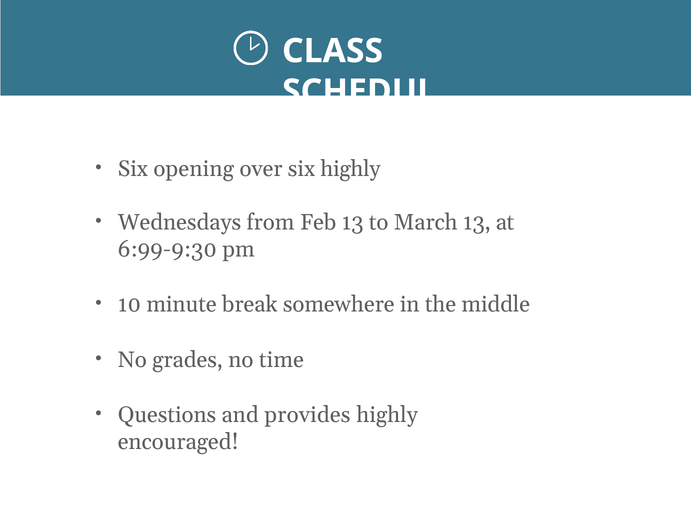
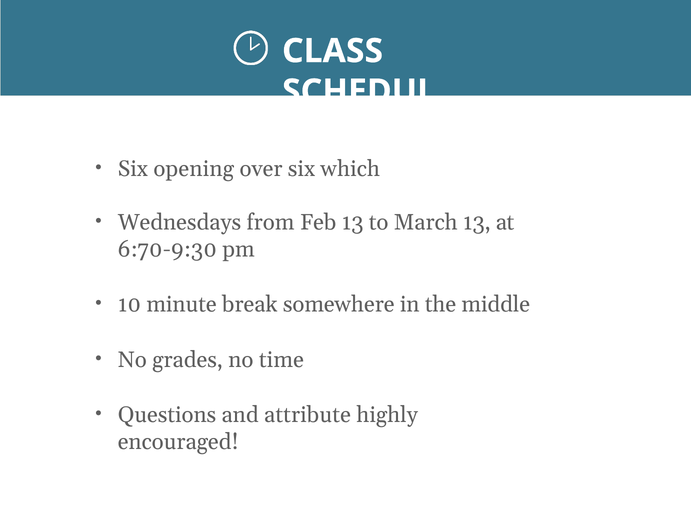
six highly: highly -> which (350, 169)
6:99-9:30: 6:99-9:30 -> 6:70-9:30 (167, 249)
provides: provides -> attribute (308, 414)
